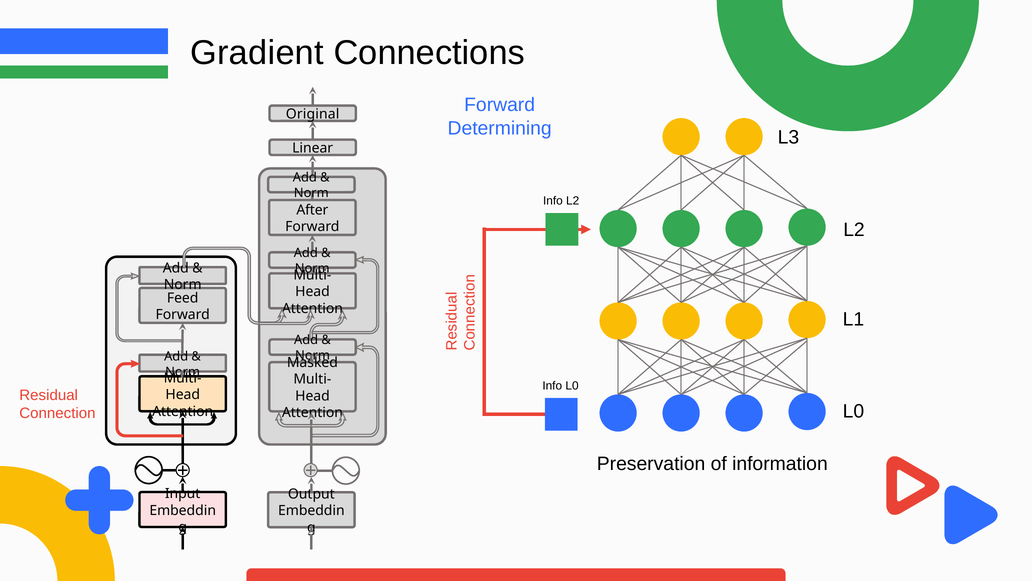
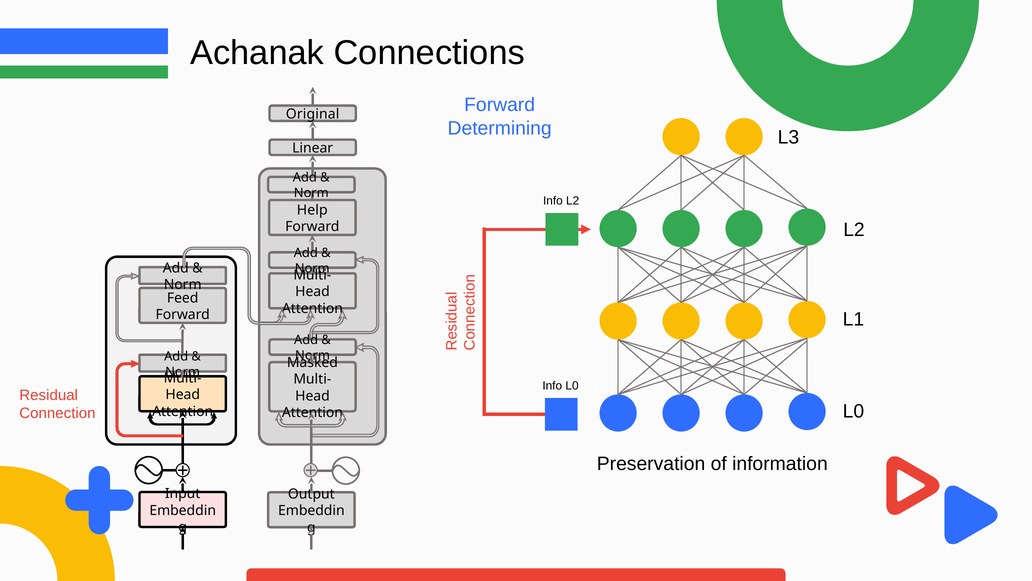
Gradient: Gradient -> Achanak (257, 53)
After: After -> Help (312, 210)
